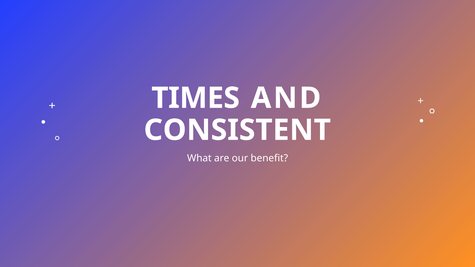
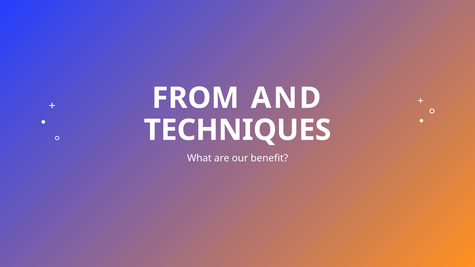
TIMES: TIMES -> FROM (195, 98)
CONSISTENT: CONSISTENT -> TECHNIQUES (237, 130)
